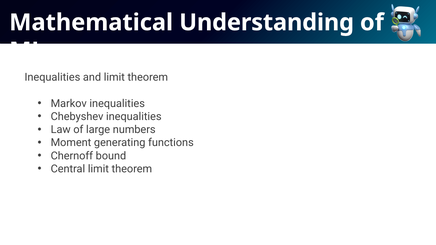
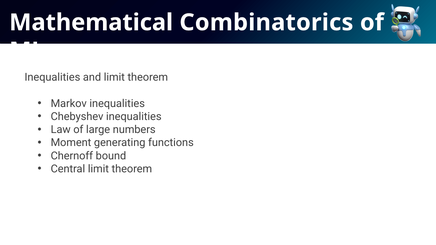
Understanding: Understanding -> Combinatorics (266, 23)
